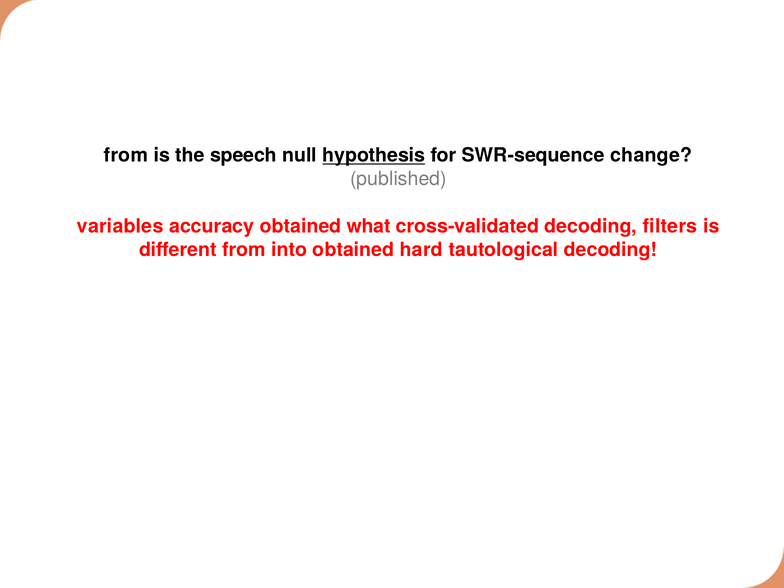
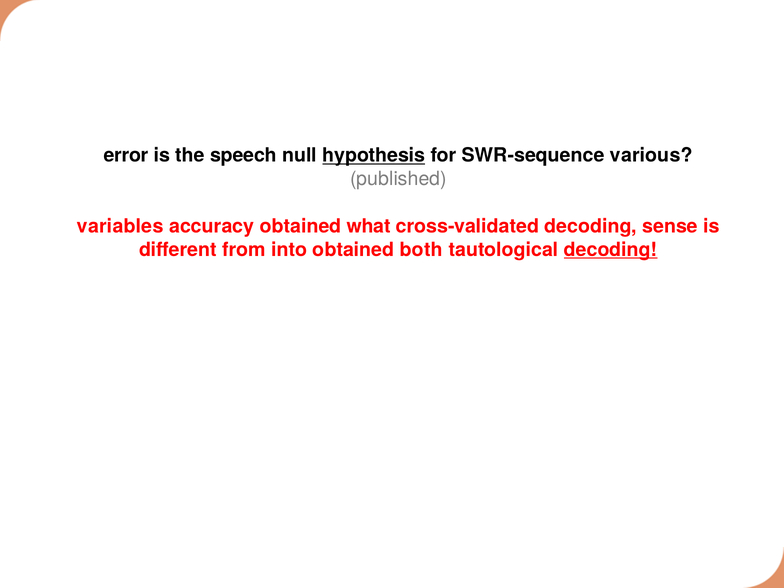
from: from -> error (126, 155)
change: change -> various (651, 155)
filters: filters -> sense (670, 226)
hard: hard -> both (421, 250)
decoding underline: none -> present (611, 250)
